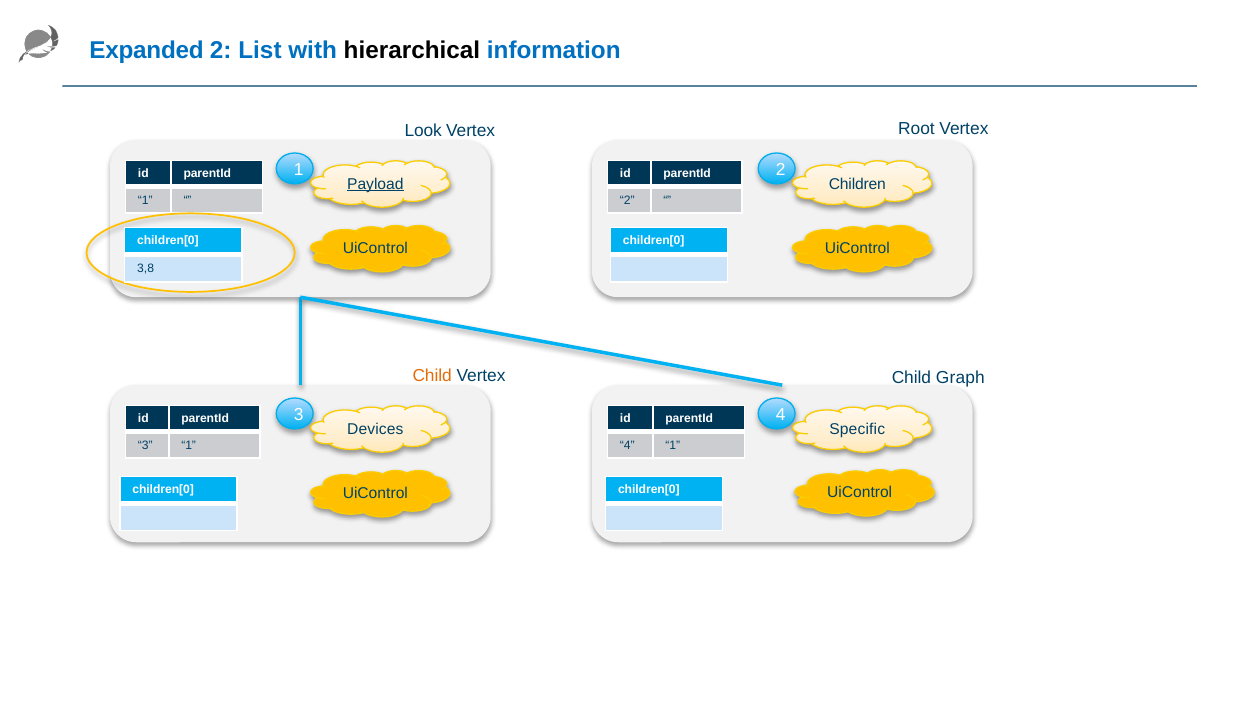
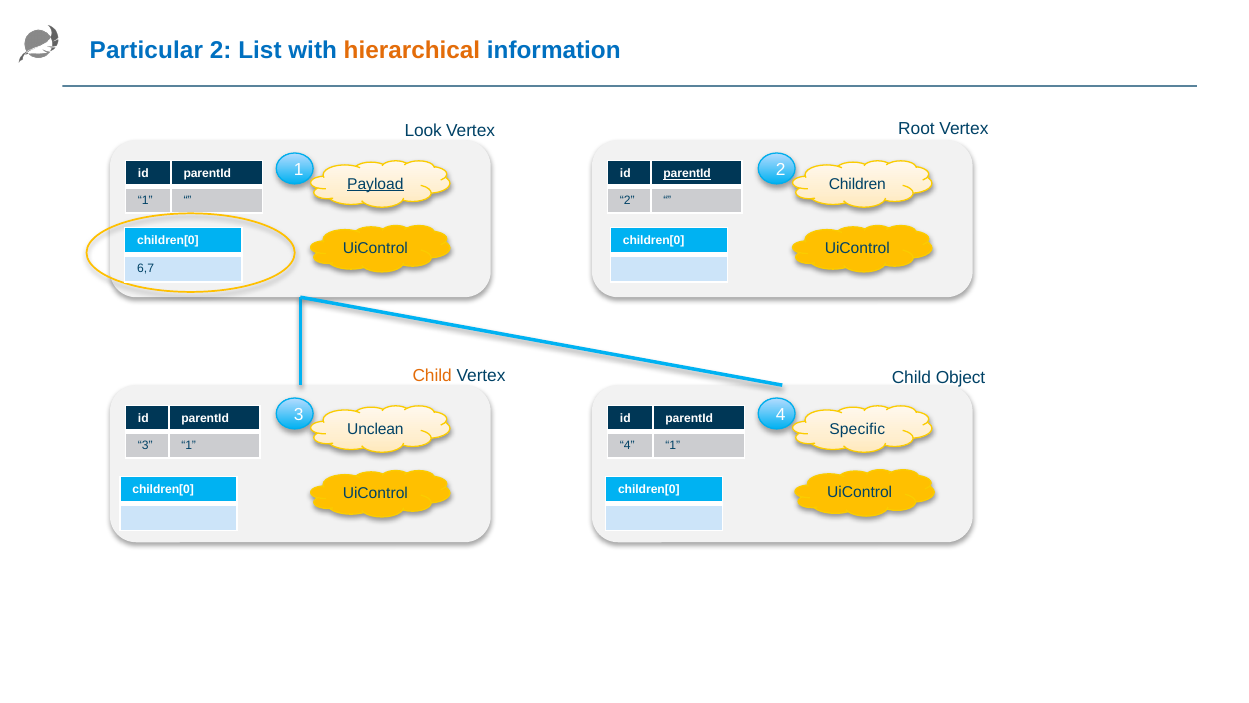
Expanded: Expanded -> Particular (146, 50)
hierarchical colour: black -> orange (412, 50)
parentId underline: none -> present (687, 174)
3,8: 3,8 -> 6,7 (146, 268)
Graph: Graph -> Object (961, 377)
Devices: Devices -> Unclean (375, 429)
